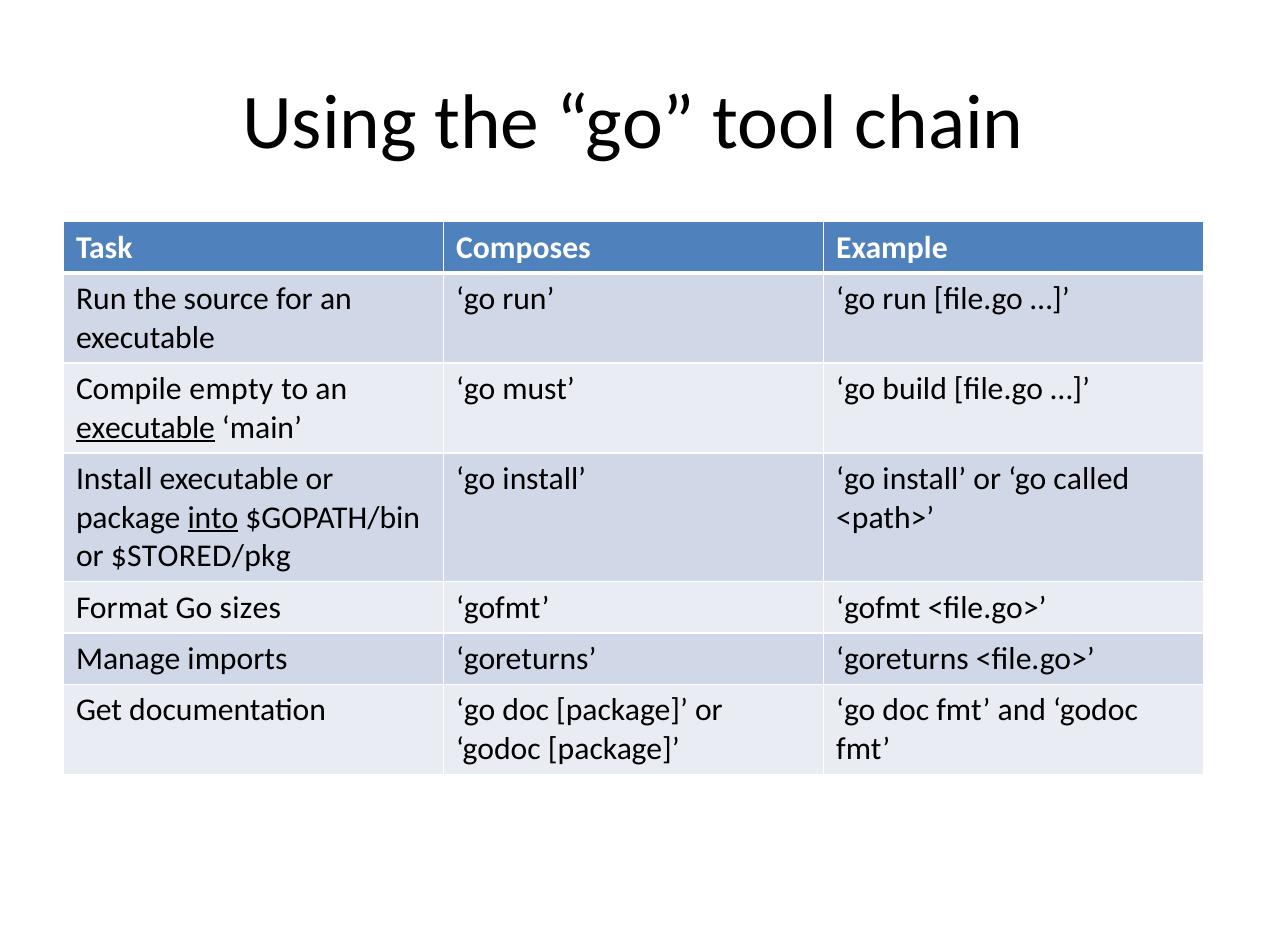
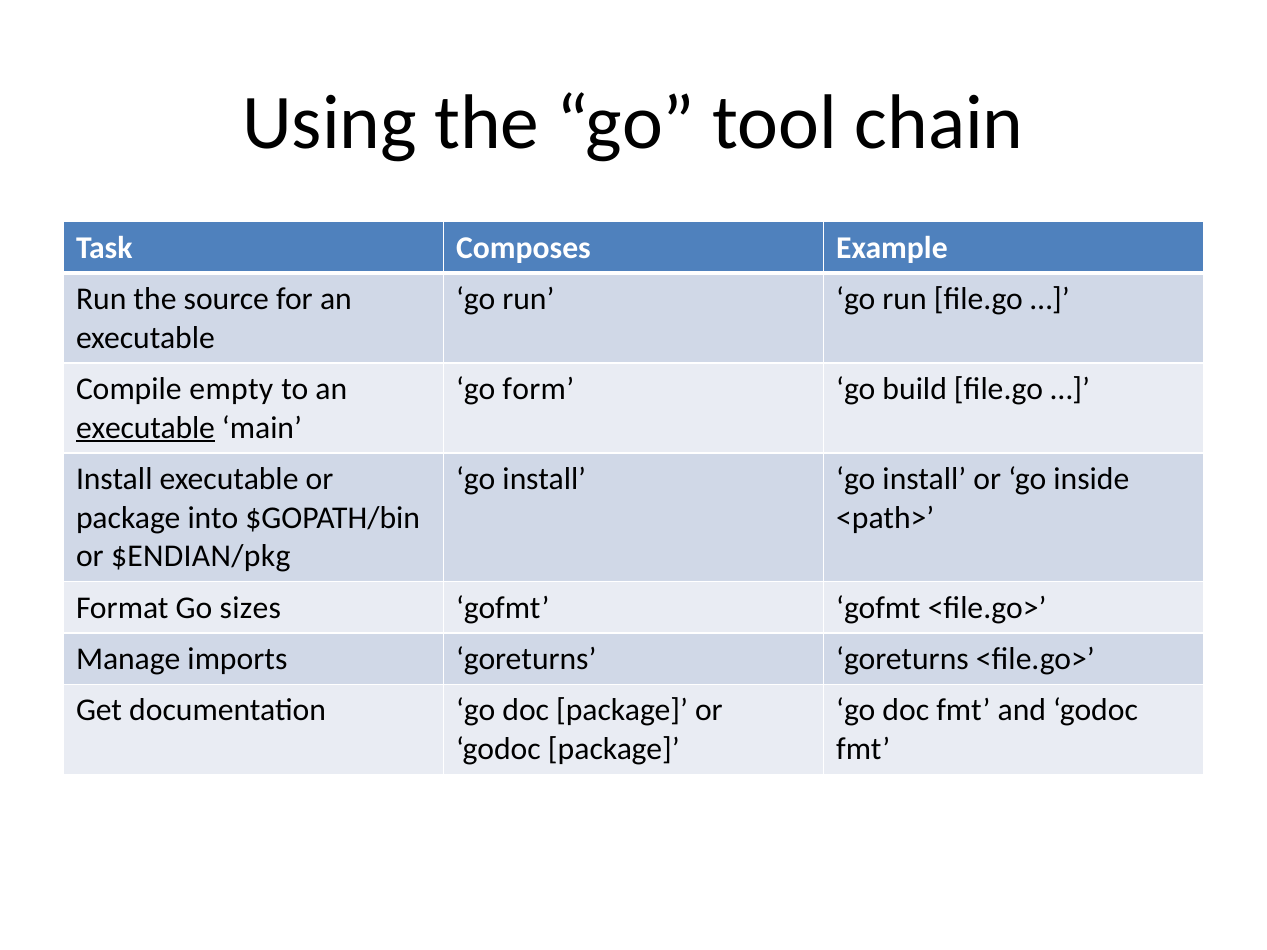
must: must -> form (538, 389)
called: called -> inside (1091, 479)
into underline: present -> none (213, 518)
$STORED/pkg: $STORED/pkg -> $ENDIAN/pkg (201, 557)
